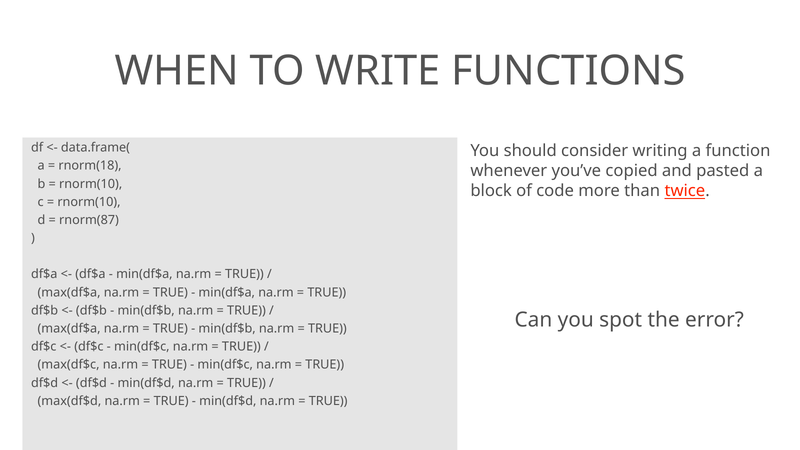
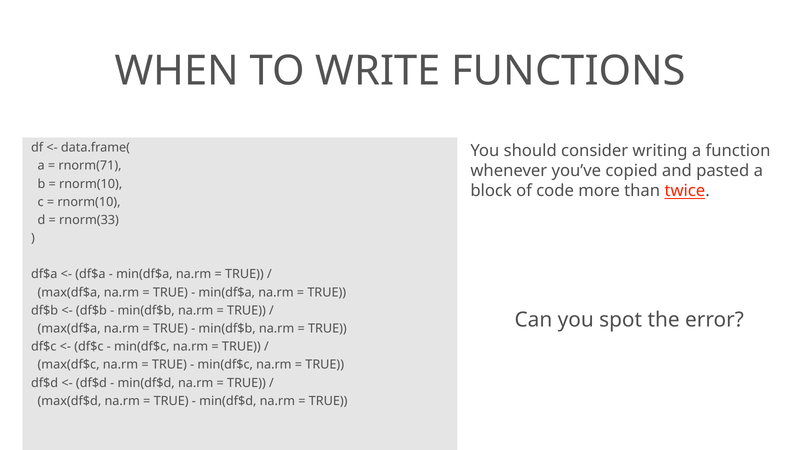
rnorm(18: rnorm(18 -> rnorm(71 (90, 166)
rnorm(87: rnorm(87 -> rnorm(33 (89, 220)
